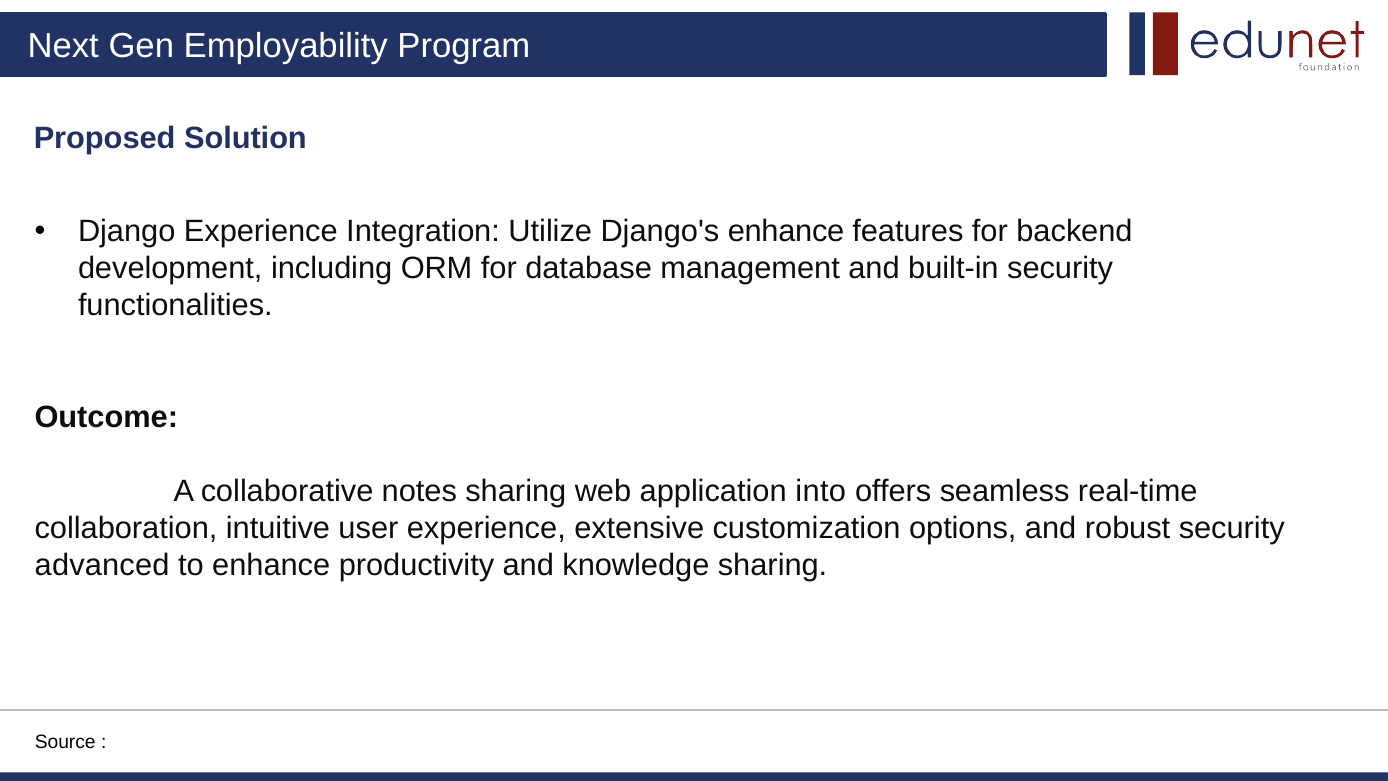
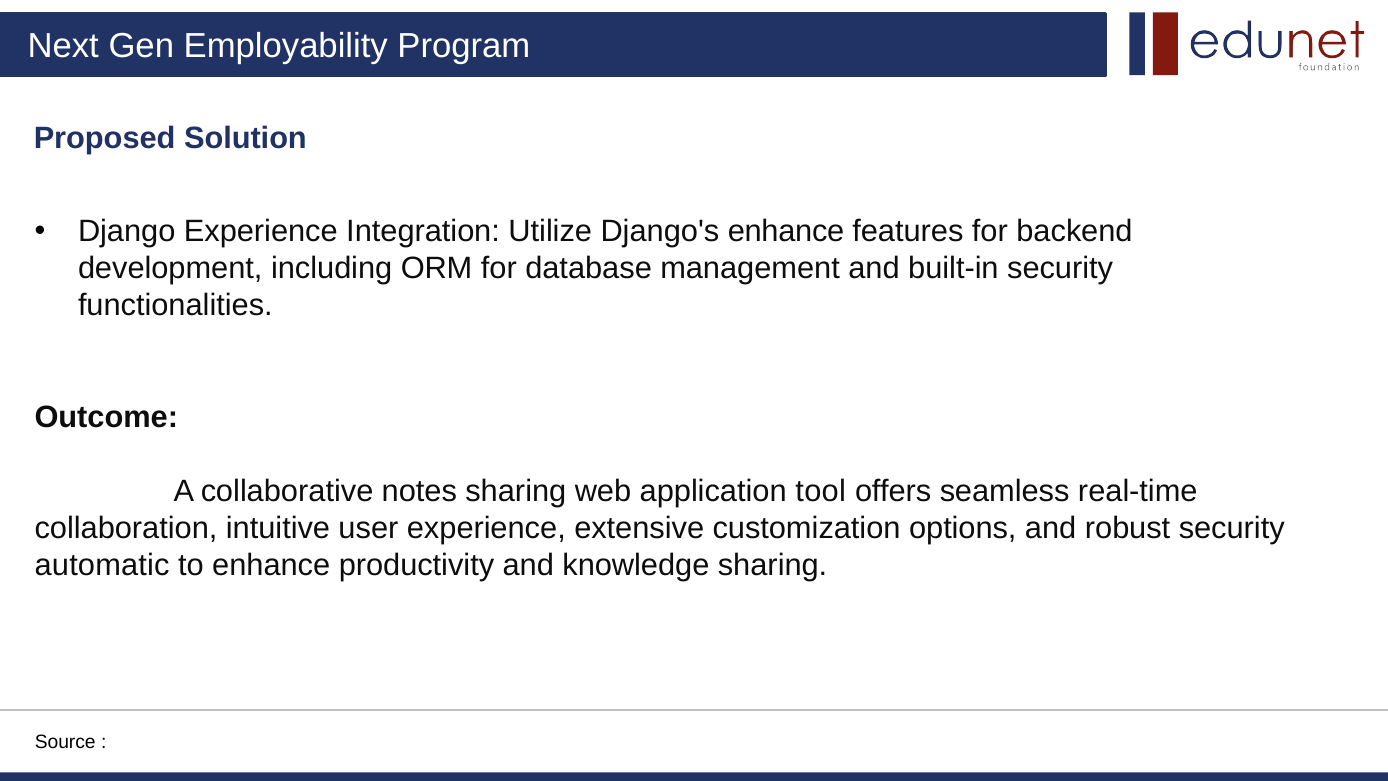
into: into -> tool (821, 491)
advanced: advanced -> automatic (102, 565)
